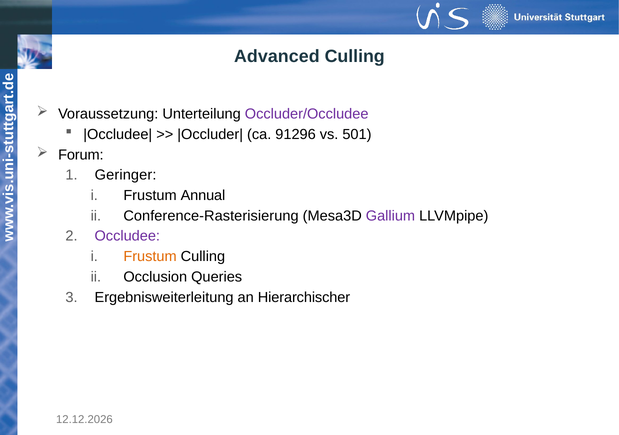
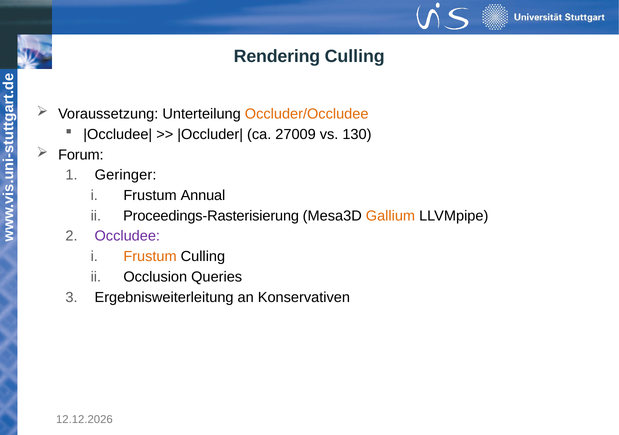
Advanced: Advanced -> Rendering (277, 57)
Occluder/Occludee colour: purple -> orange (307, 114)
91296: 91296 -> 27009 (296, 135)
501: 501 -> 130 (357, 135)
Conference-Rasterisierung: Conference-Rasterisierung -> Proceedings-Rasterisierung (211, 216)
Gallium colour: purple -> orange (390, 216)
Hierarchischer: Hierarchischer -> Konservativen (304, 298)
